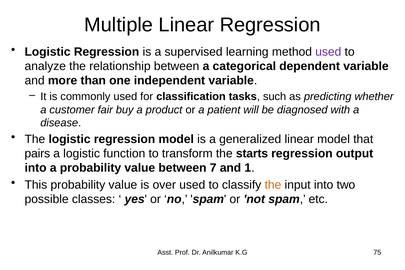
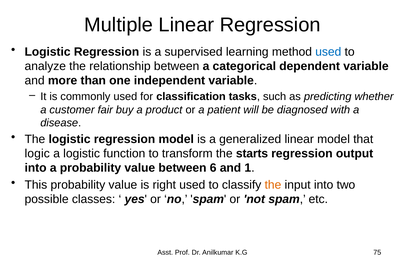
used colour: purple -> blue (328, 52)
pairs: pairs -> logic (37, 154)
7: 7 -> 6 (213, 168)
over: over -> right (164, 185)
